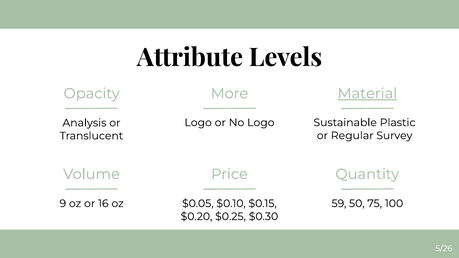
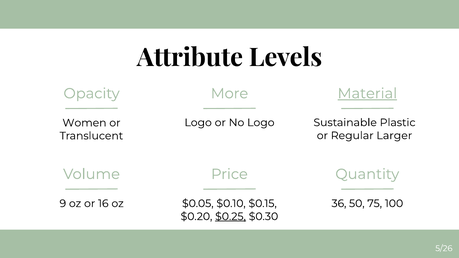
Analysis: Analysis -> Women (84, 123)
Survey: Survey -> Larger (394, 136)
59: 59 -> 36 (339, 204)
$0.25 underline: none -> present (230, 217)
